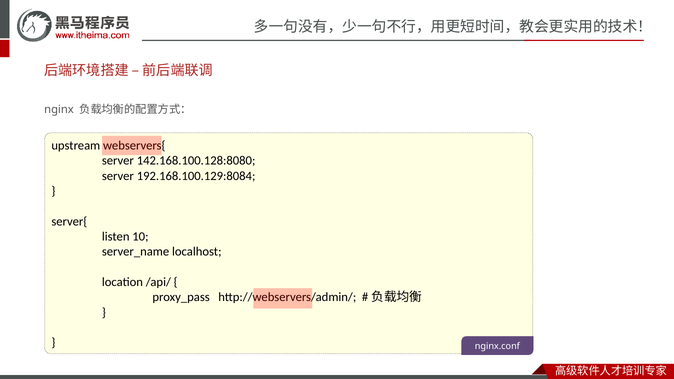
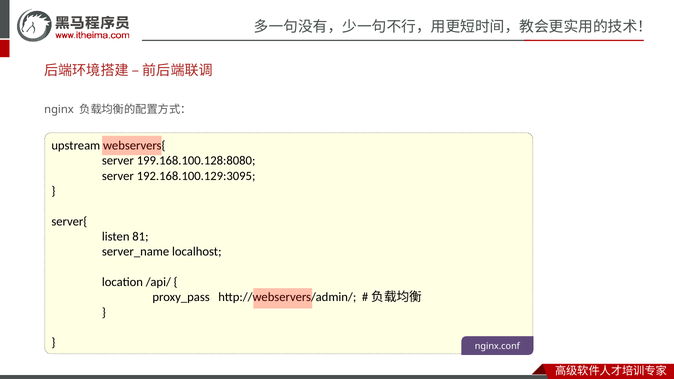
142.168.100.128:8080: 142.168.100.128:8080 -> 199.168.100.128:8080 (196, 161)
192.168.100.129:8084: 192.168.100.129:8084 -> 192.168.100.129:3095 (196, 176)
10: 10 -> 81 (140, 237)
